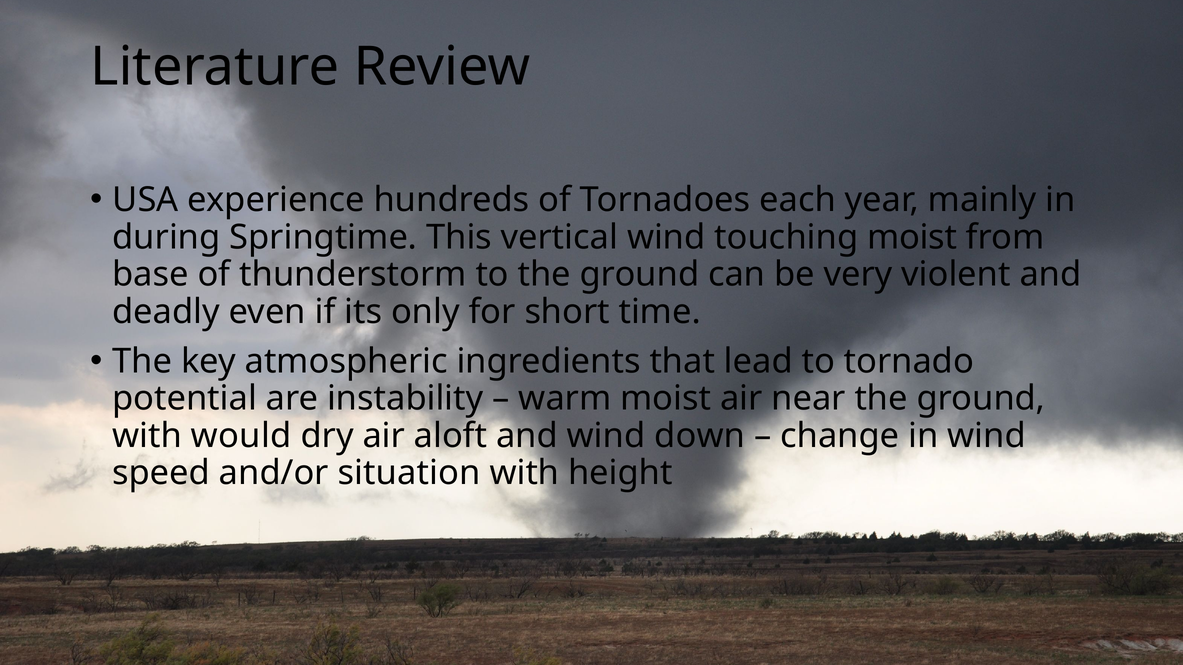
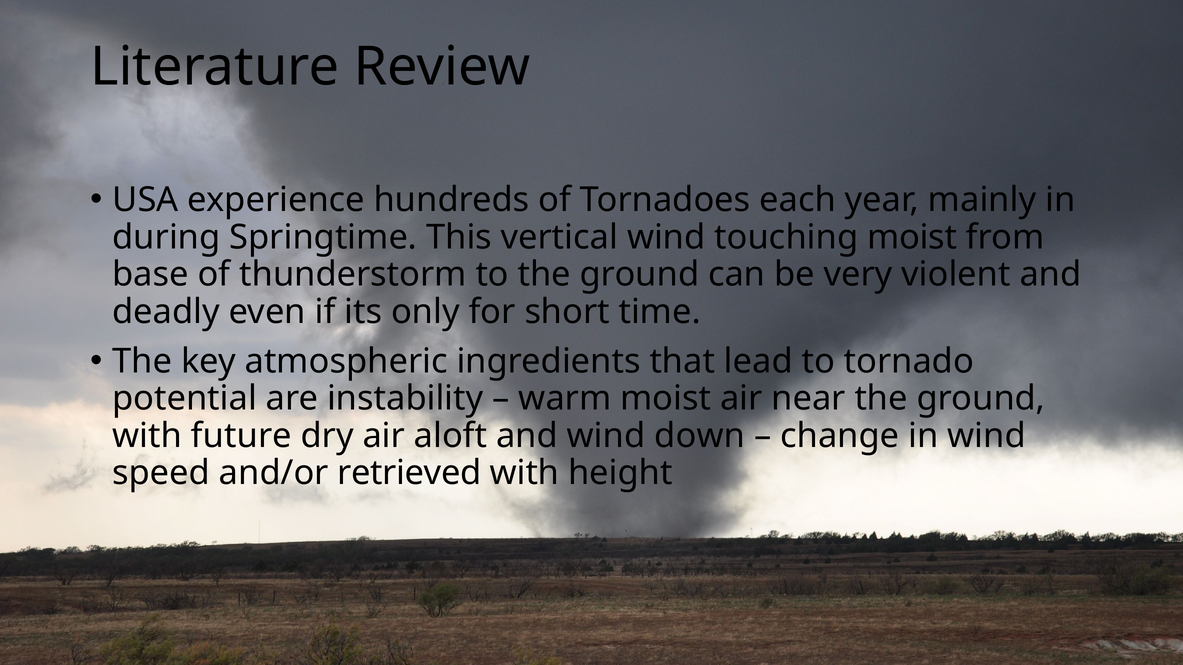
would: would -> future (241, 436)
situation: situation -> retrieved (409, 473)
